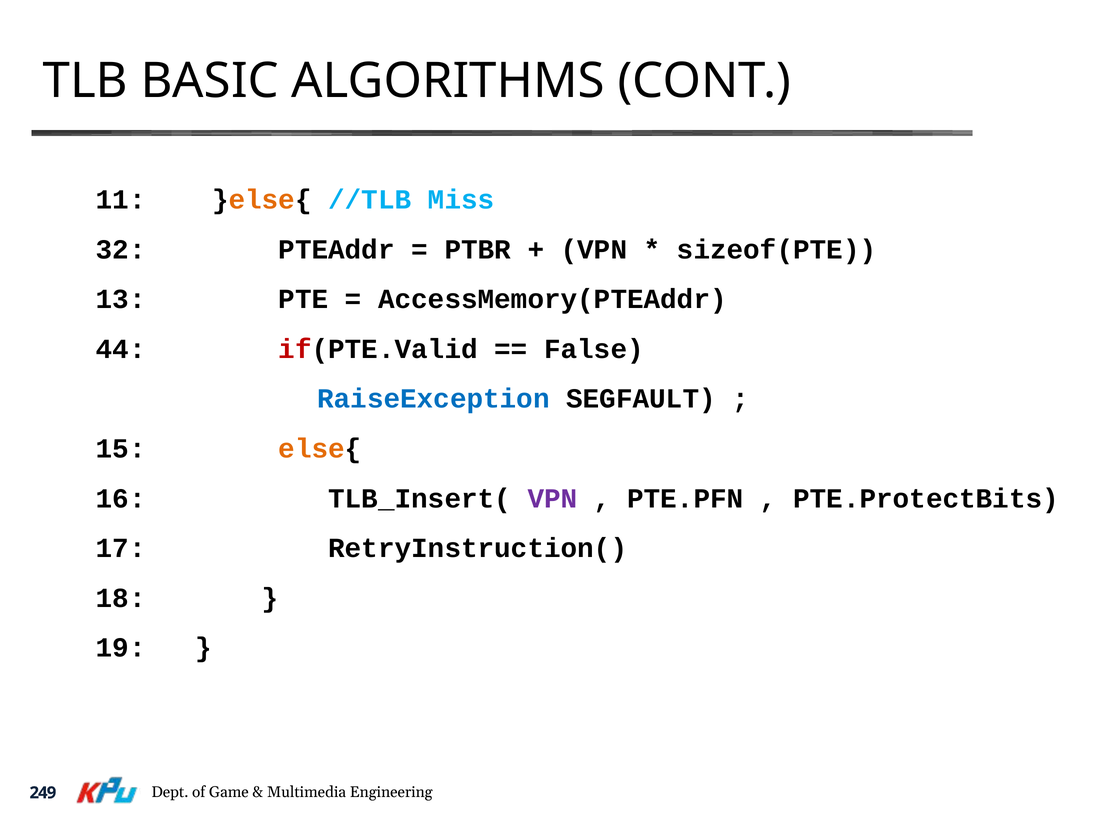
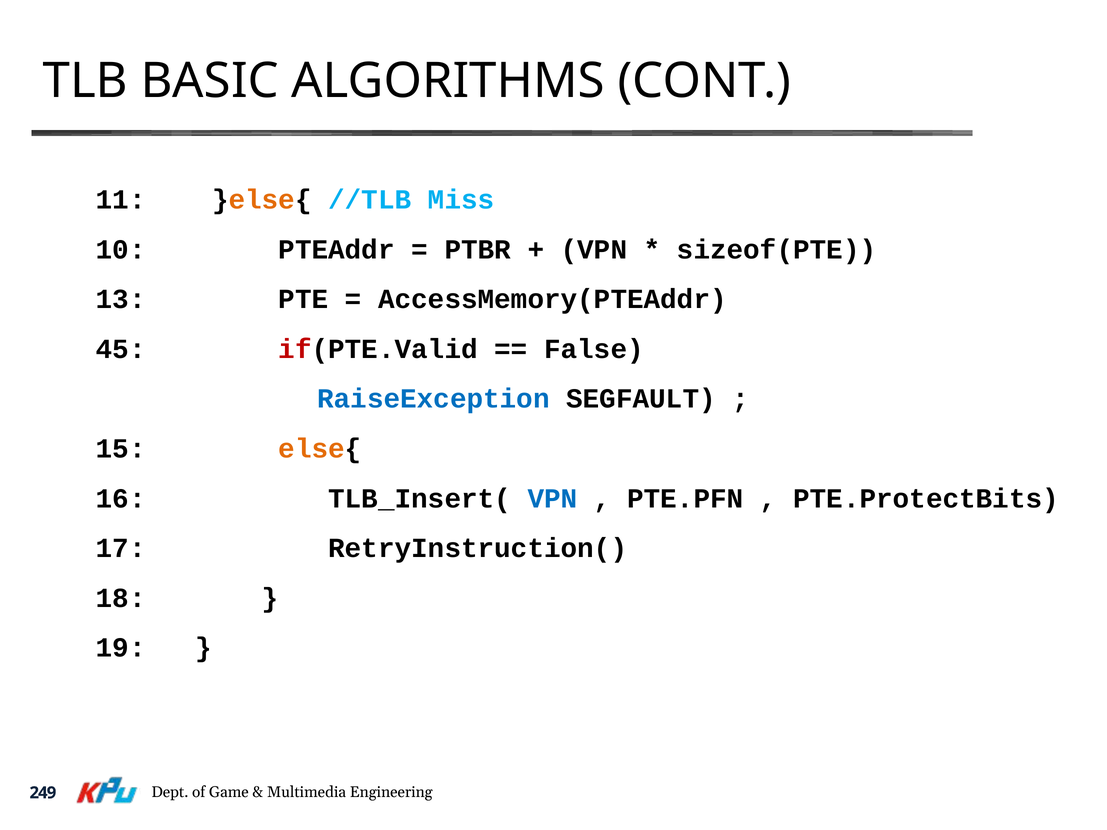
32: 32 -> 10 (121, 249)
44: 44 -> 45 (121, 349)
VPN colour: purple -> blue (552, 499)
